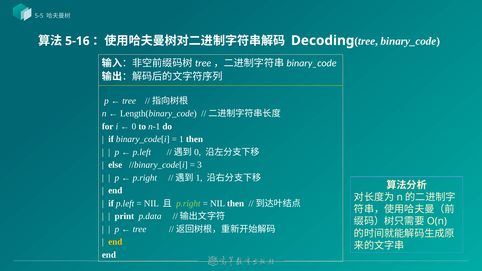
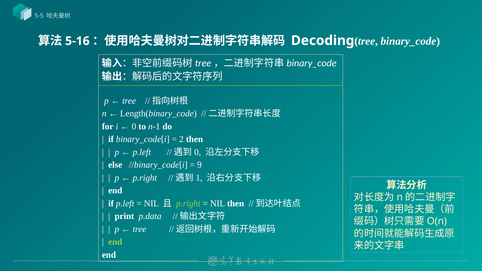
1: 1 -> 2 (181, 139)
3: 3 -> 9 (199, 165)
end colour: yellow -> light green (115, 242)
